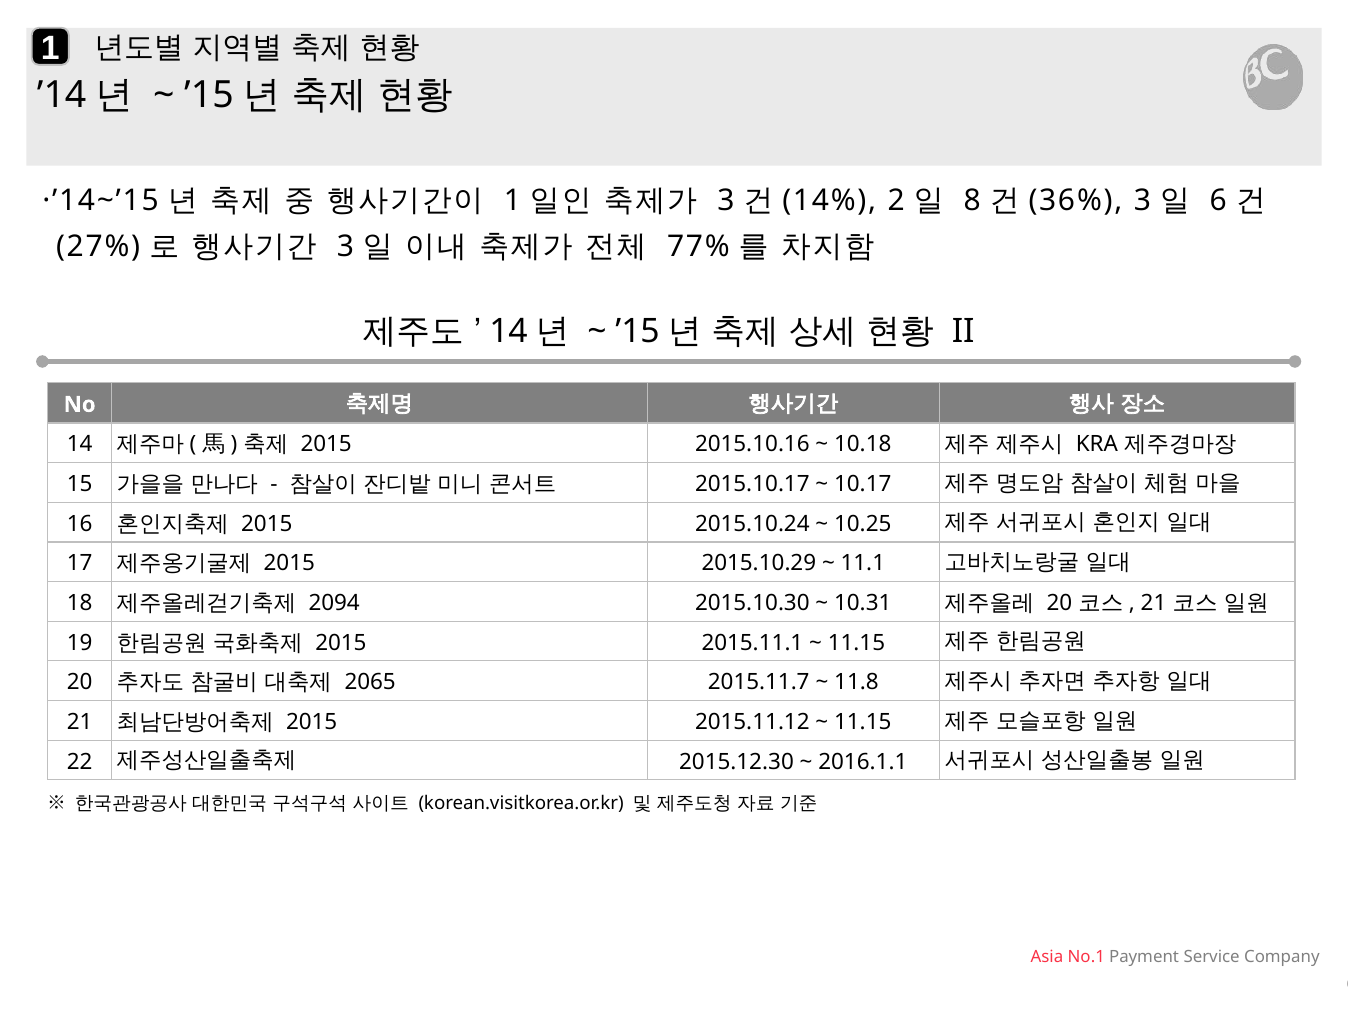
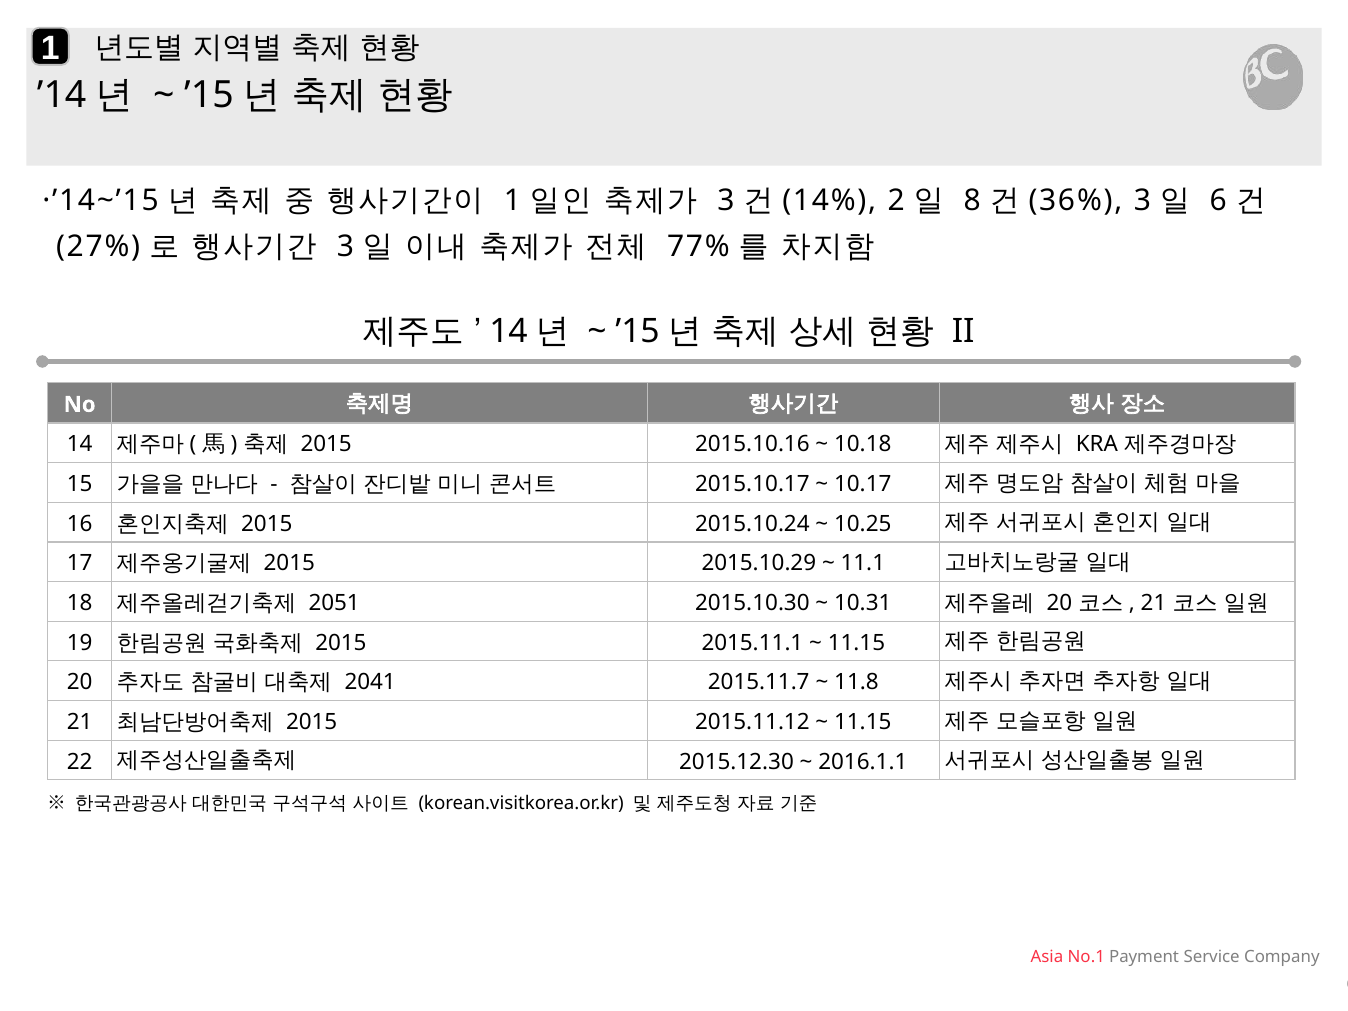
2094: 2094 -> 2051 (334, 603)
2065: 2065 -> 2041 (370, 682)
